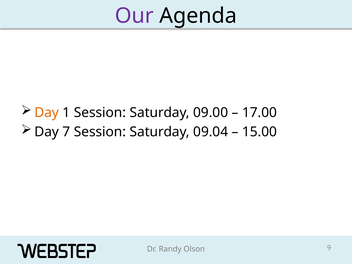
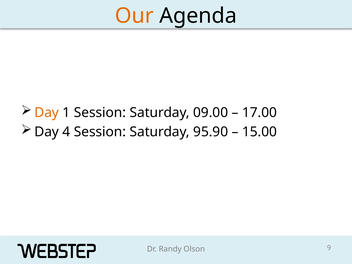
Our colour: purple -> orange (134, 16)
7: 7 -> 4 (66, 132)
09.04: 09.04 -> 95.90 (211, 132)
